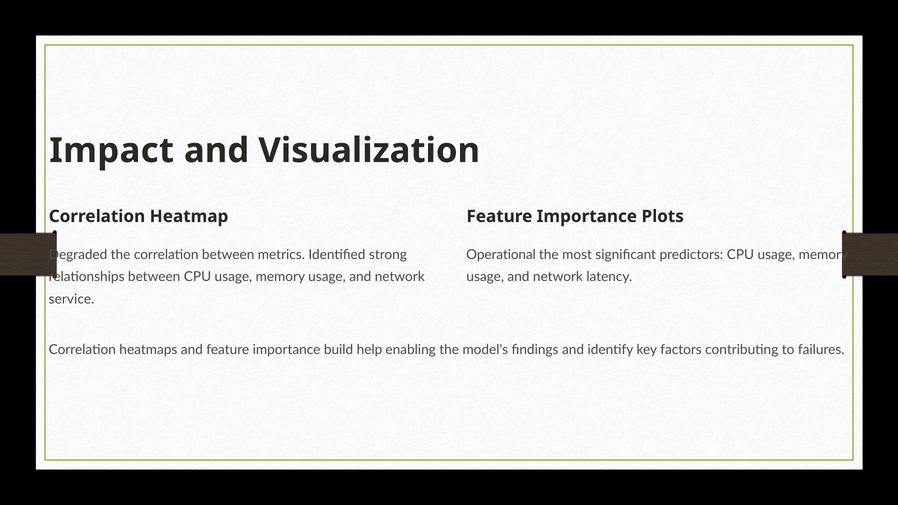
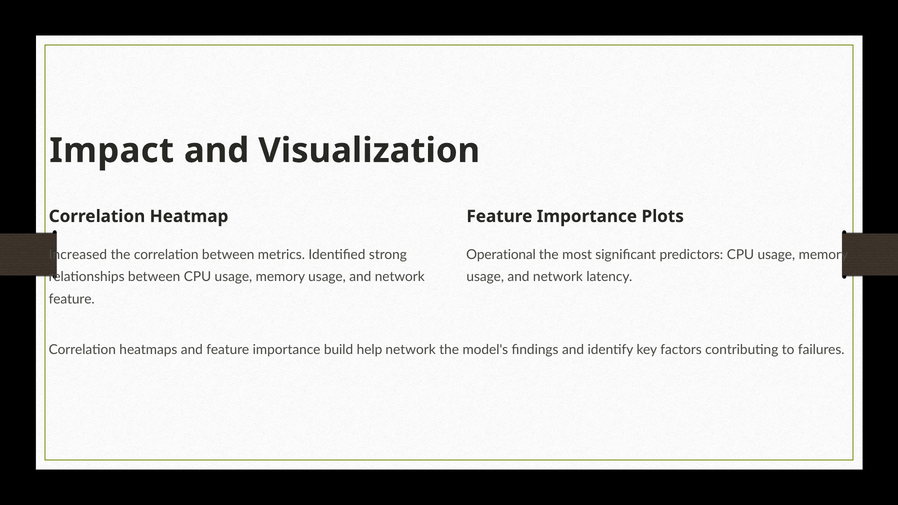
Degraded: Degraded -> Increased (78, 255)
service: service -> feature (72, 299)
help enabling: enabling -> network (411, 350)
